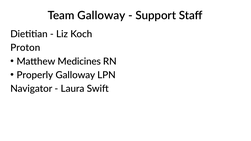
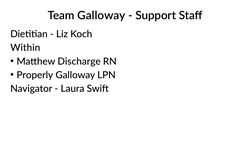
Proton: Proton -> Within (25, 48)
Medicines: Medicines -> Discharge (79, 62)
